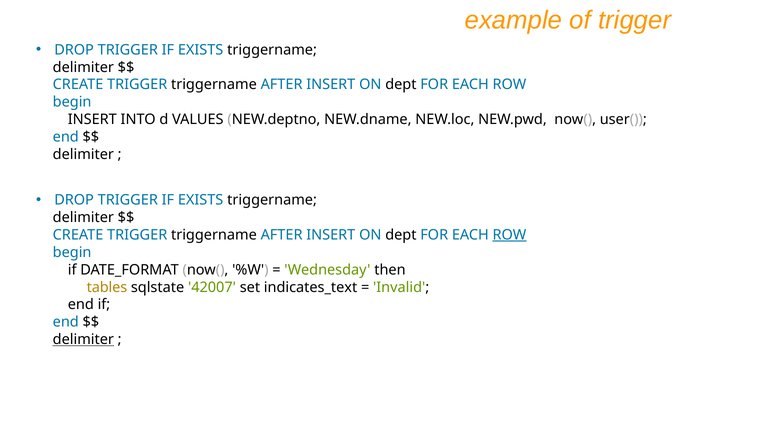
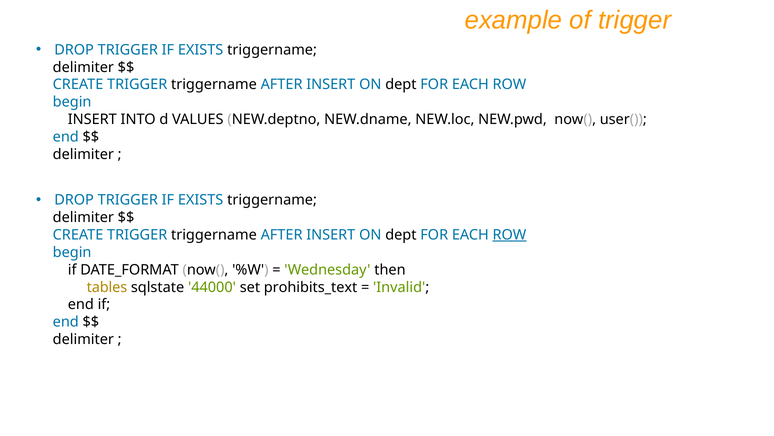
42007: 42007 -> 44000 (212, 287)
indicates_text: indicates_text -> prohibits_text (311, 287)
delimiter underline: present -> none (83, 339)
